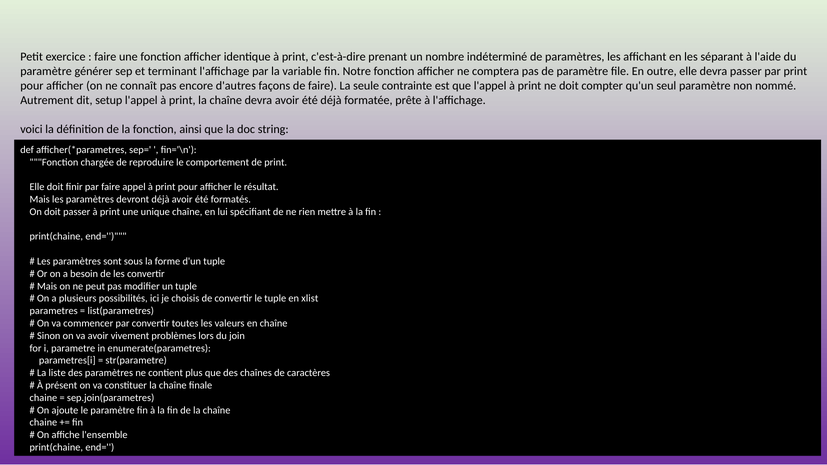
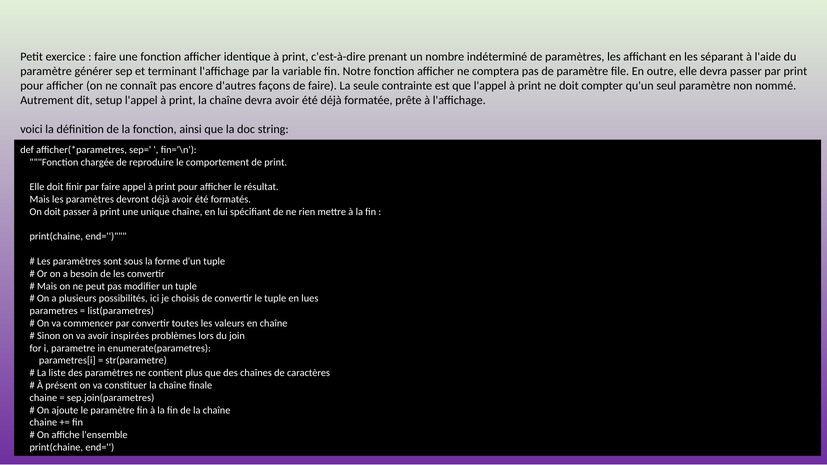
xlist: xlist -> lues (310, 299)
vivement: vivement -> inspirées (130, 336)
